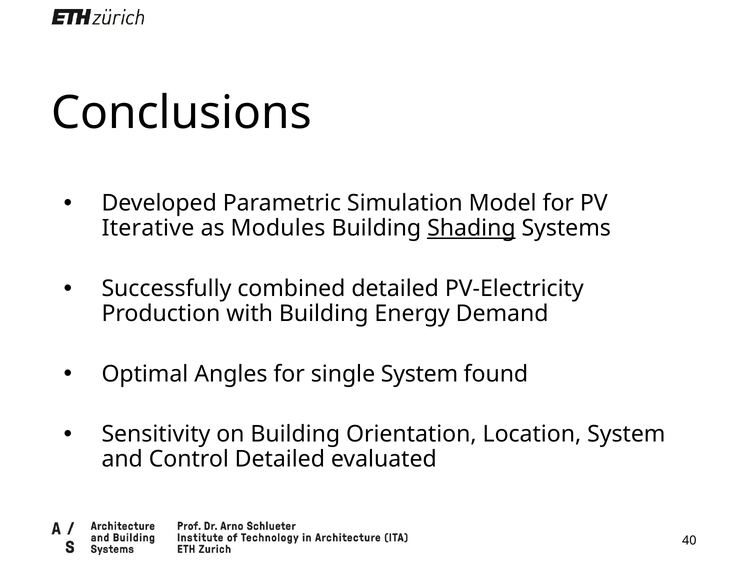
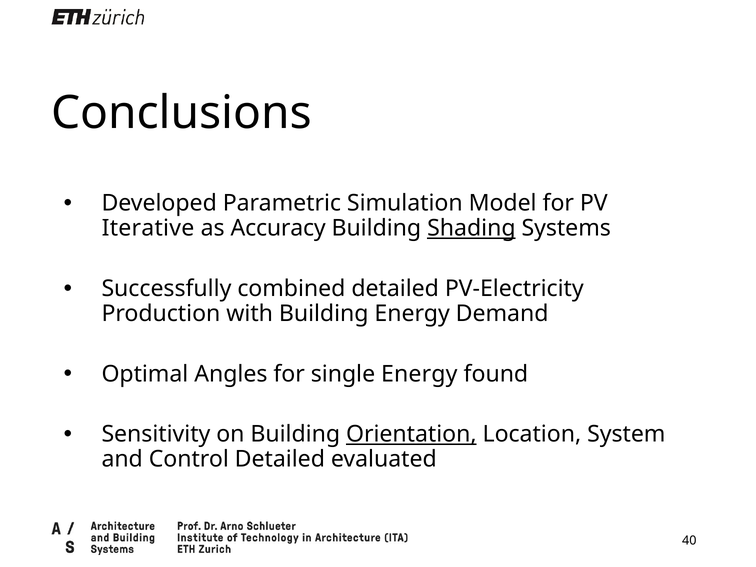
Modules: Modules -> Accuracy (278, 228)
single System: System -> Energy (419, 374)
Orientation underline: none -> present (411, 434)
